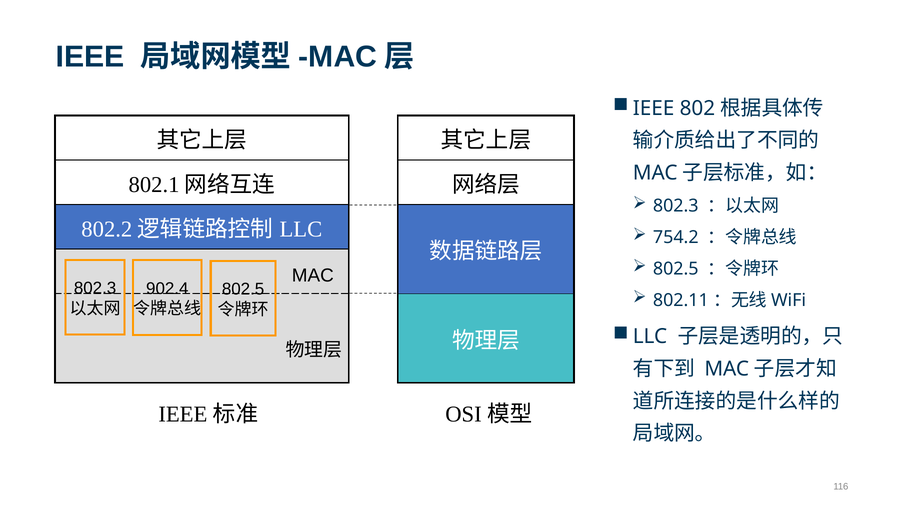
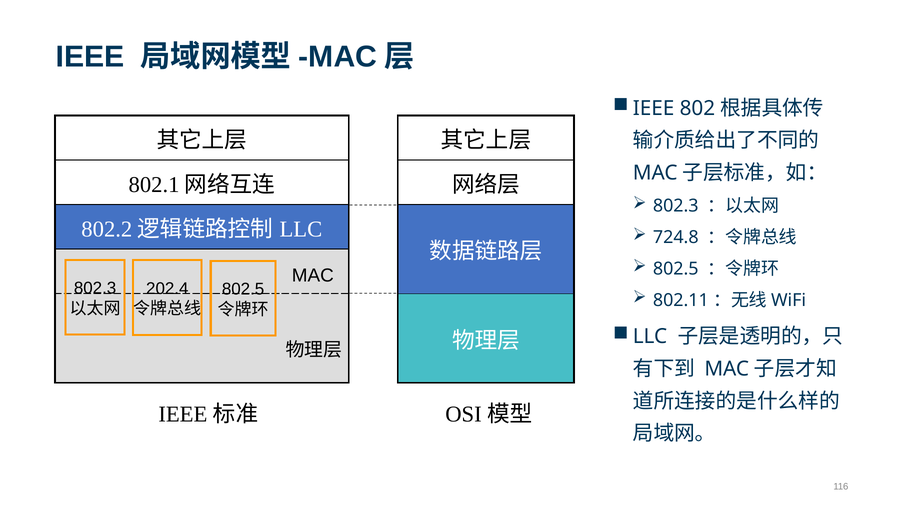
754.2: 754.2 -> 724.8 (676, 237)
902.4: 902.4 -> 202.4 (167, 289)
